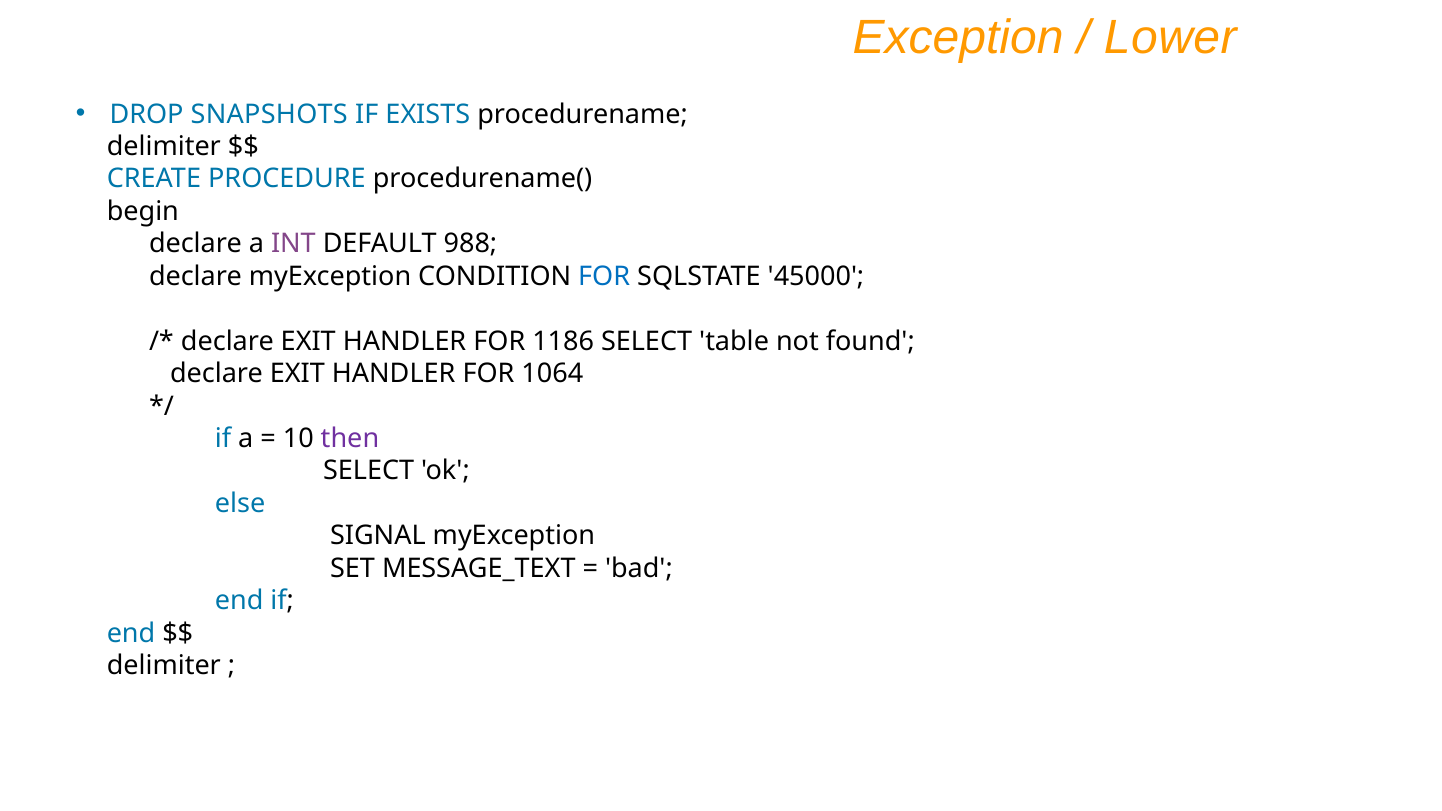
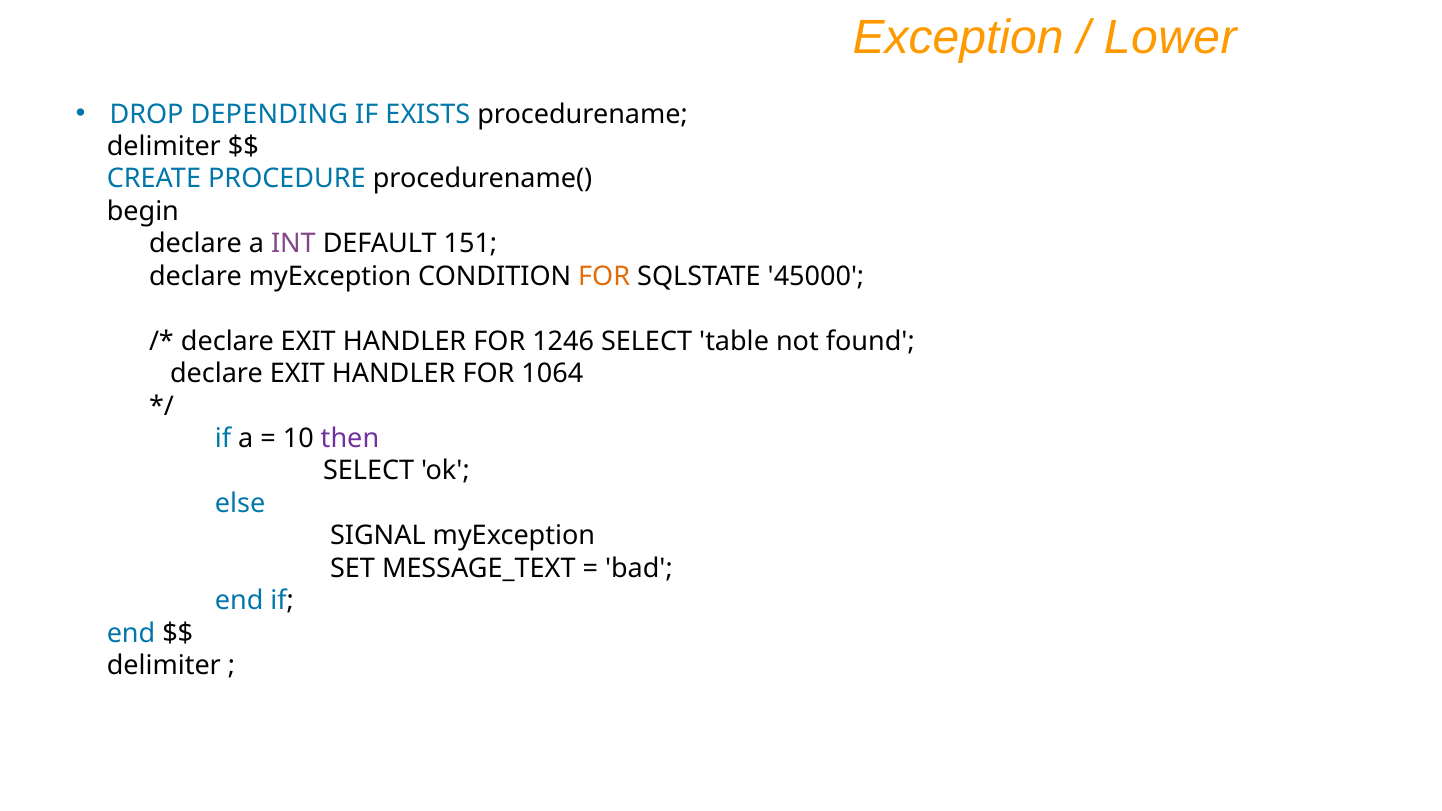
SNAPSHOTS: SNAPSHOTS -> DEPENDING (269, 114)
988: 988 -> 151 (470, 244)
FOR colour: blue -> orange (604, 276)
1186: 1186 -> 1246 (563, 341)
